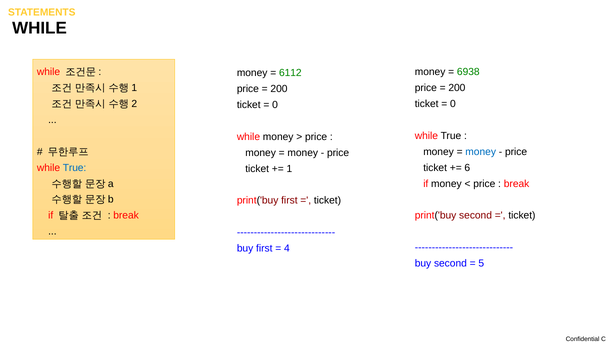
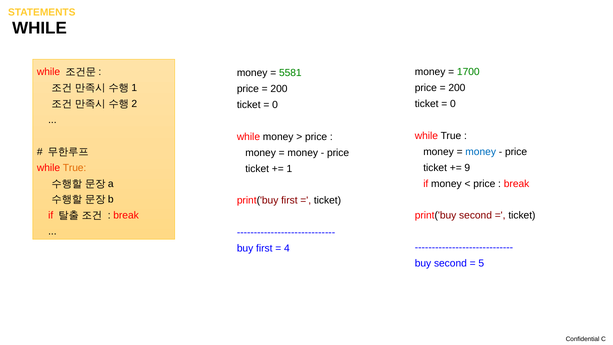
6938: 6938 -> 1700 (468, 72)
6112: 6112 -> 5581 (290, 73)
True colour: blue -> orange (75, 168)
6: 6 -> 9 (467, 168)
